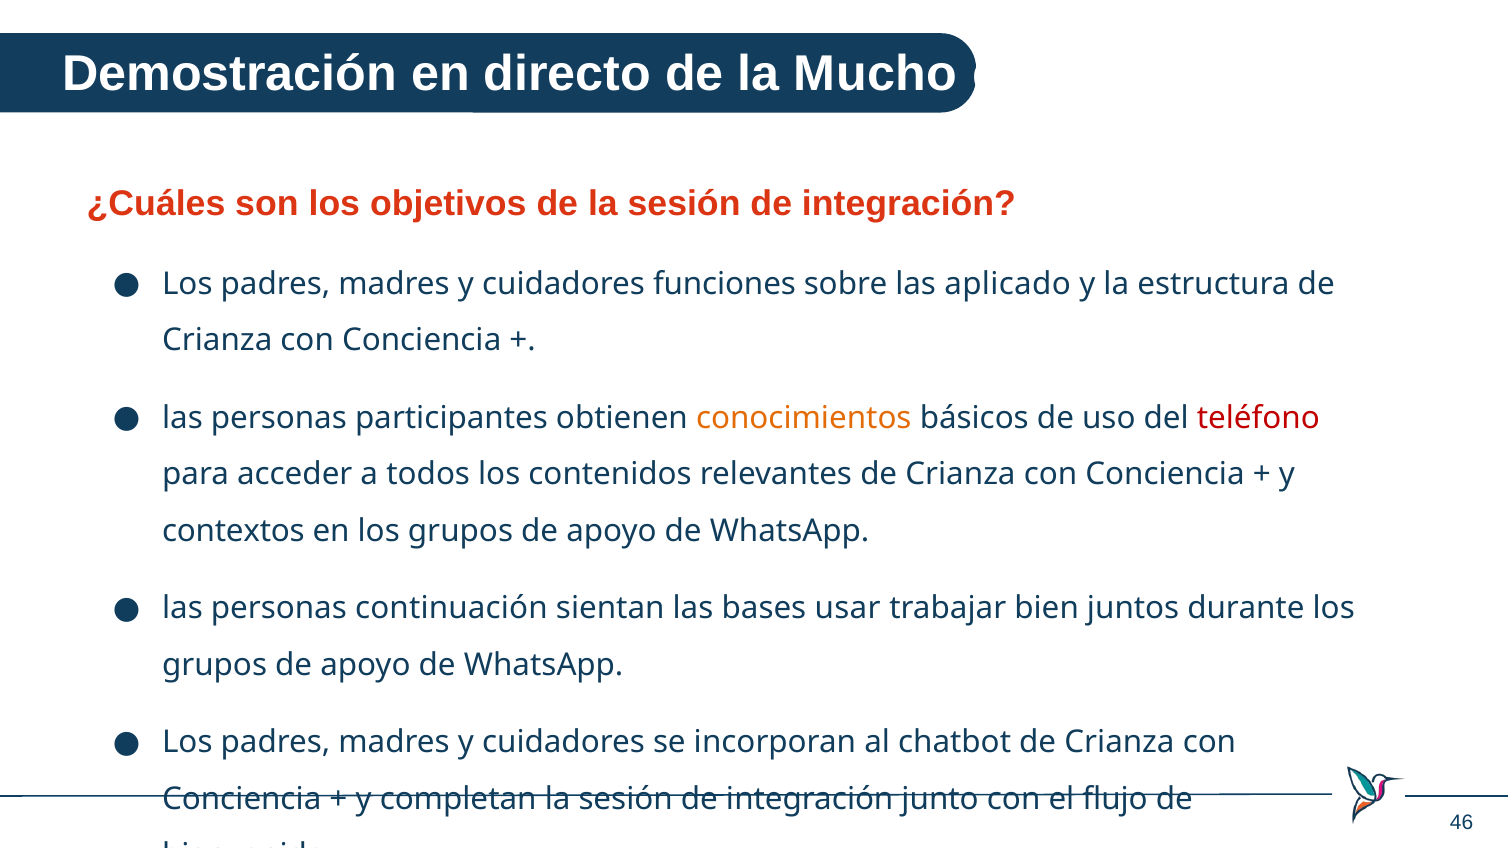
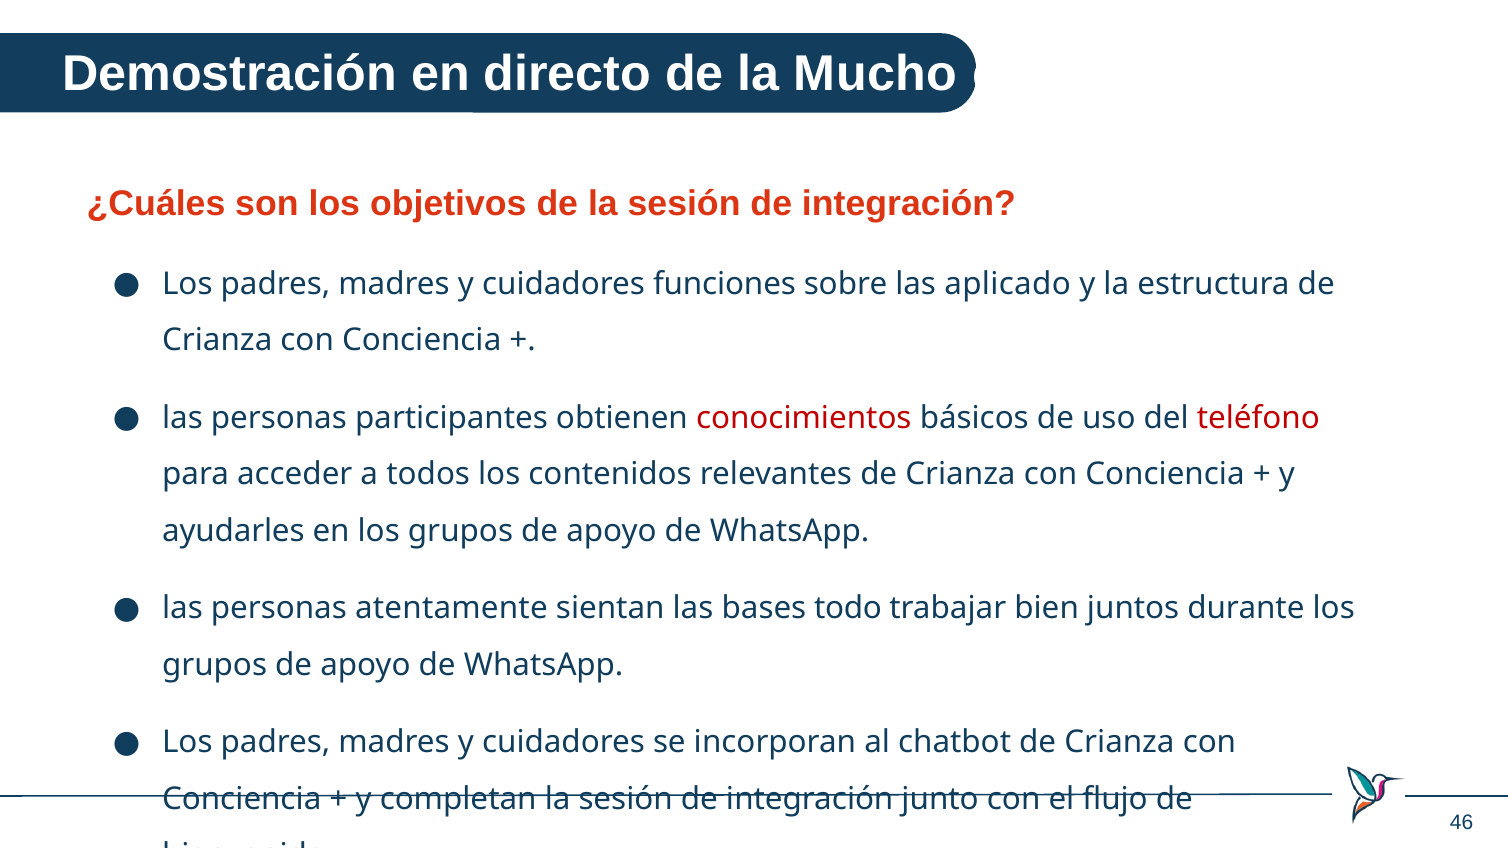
conocimientos colour: orange -> red (804, 418)
contextos: contextos -> ayudarles (233, 531)
continuación: continuación -> atentamente (451, 608)
usar: usar -> todo (848, 608)
